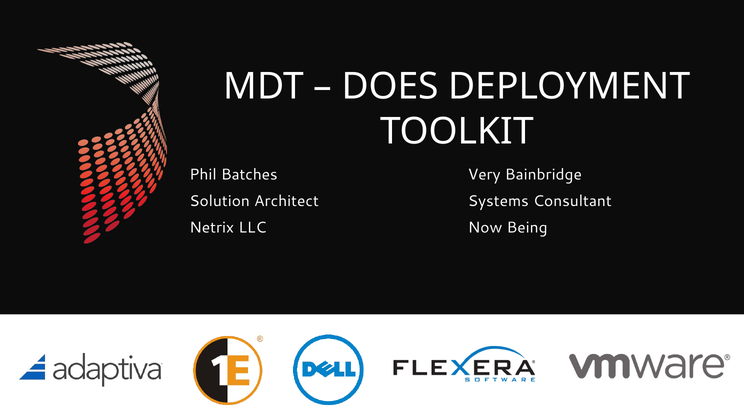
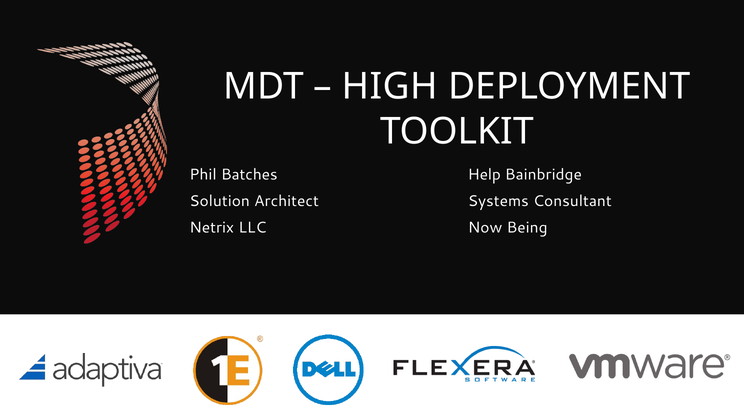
DOES: DOES -> HIGH (390, 87)
Very: Very -> Help (484, 175)
